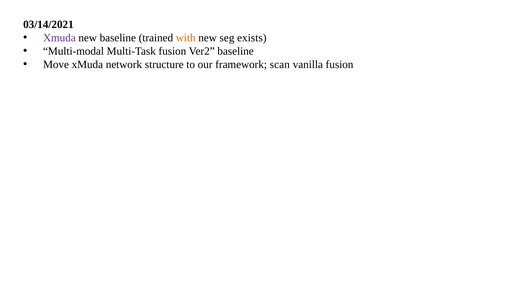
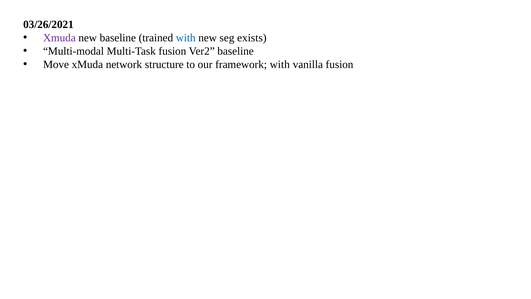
03/14/2021: 03/14/2021 -> 03/26/2021 (48, 24)
with colour: orange -> blue (186, 38)
framework scan: scan -> with (280, 64)
